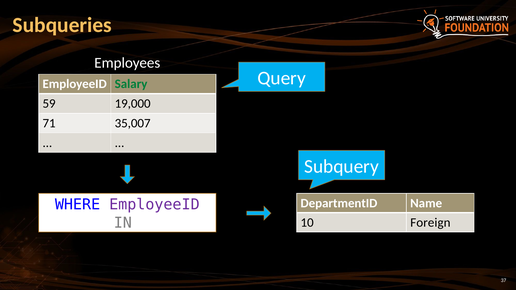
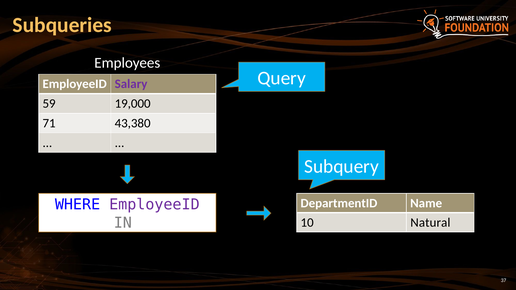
Salary colour: green -> purple (131, 84)
35,007: 35,007 -> 43,380 (133, 123)
Foreign: Foreign -> Natural (430, 223)
